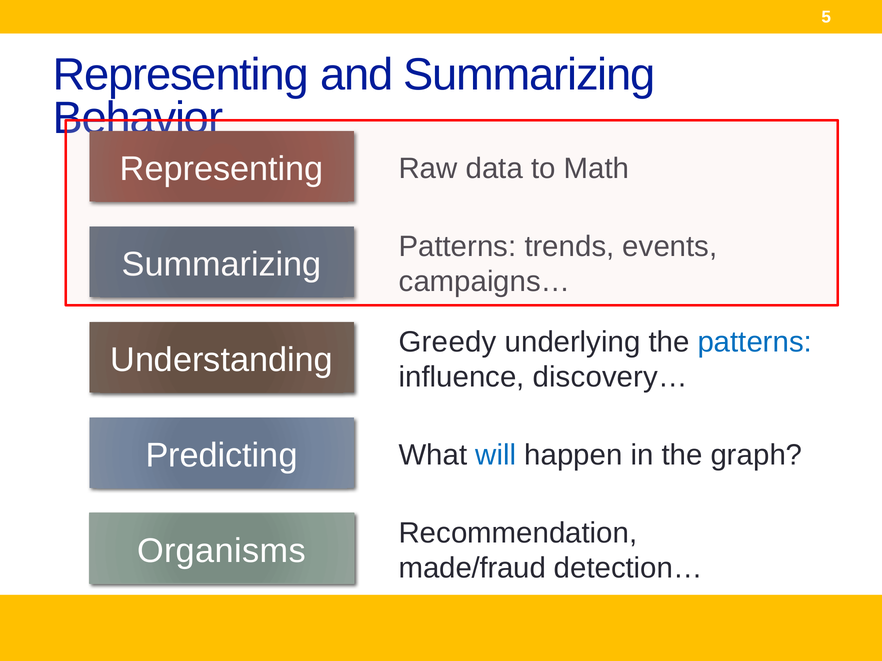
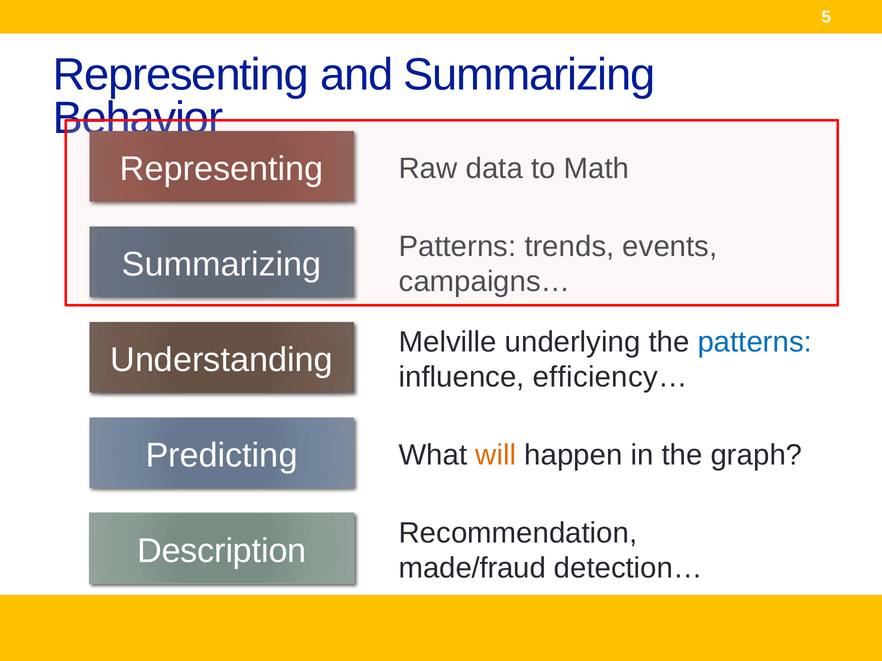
Greedy: Greedy -> Melville (448, 342)
discovery…: discovery… -> efficiency… (610, 377)
will colour: blue -> orange (496, 455)
Organisms: Organisms -> Description (222, 551)
